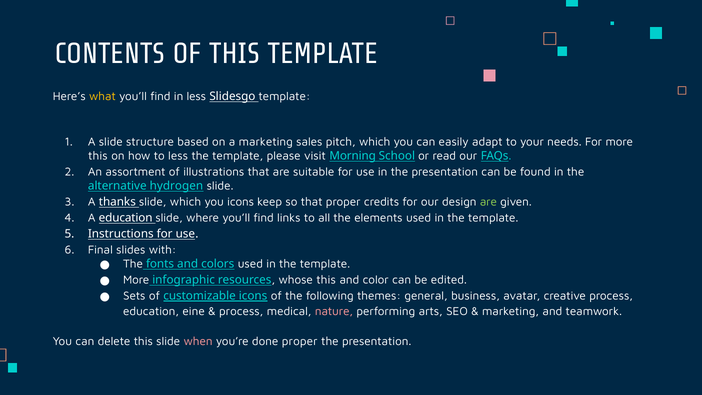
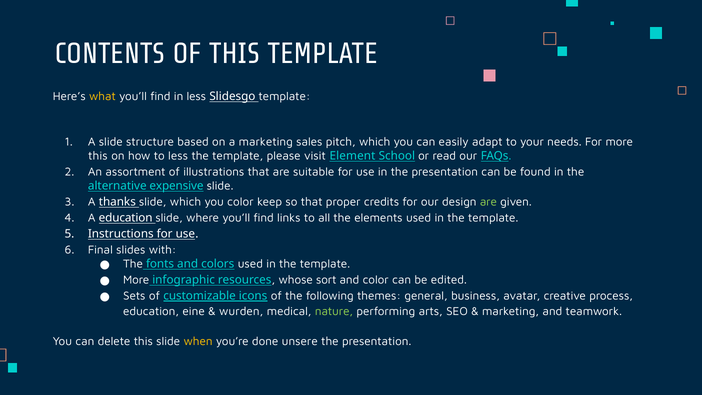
Morning: Morning -> Element (353, 156)
hydrogen: hydrogen -> expensive (176, 186)
you icons: icons -> color (240, 202)
whose this: this -> sort (326, 280)
process: process -> wurden (241, 312)
nature colour: pink -> light green (334, 312)
when colour: pink -> yellow (198, 341)
done proper: proper -> unsere (300, 341)
